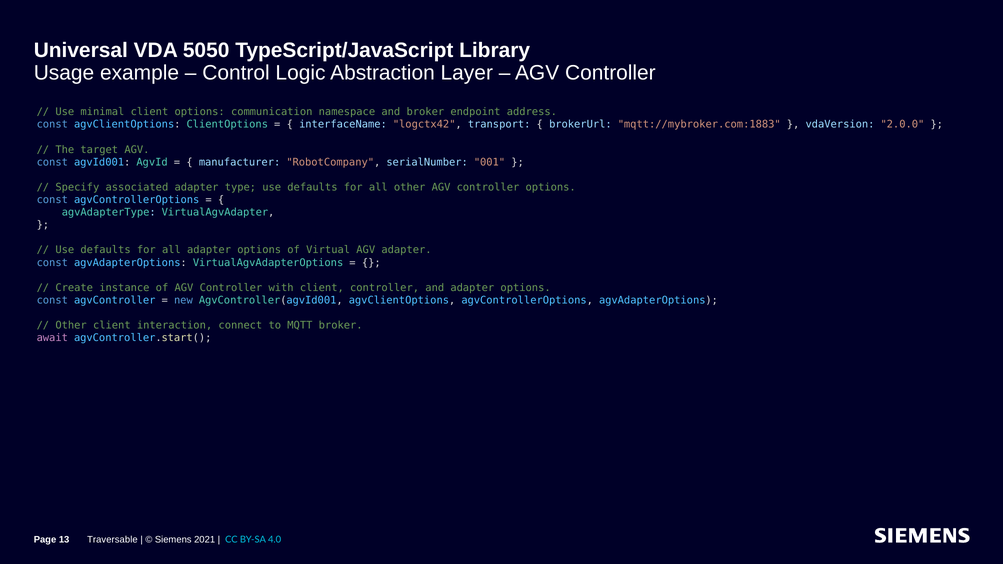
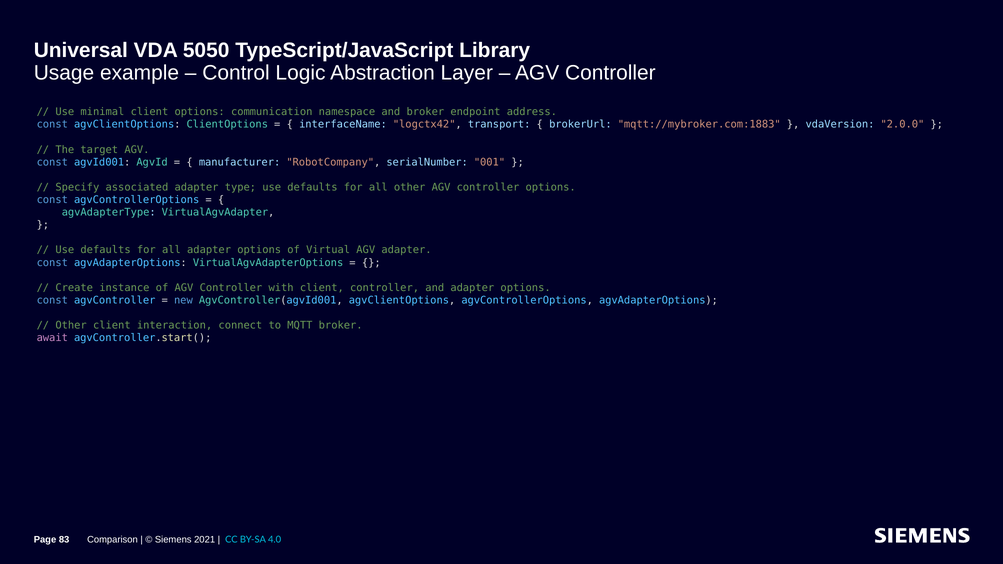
13: 13 -> 83 (64, 540)
Traversable: Traversable -> Comparison (112, 540)
